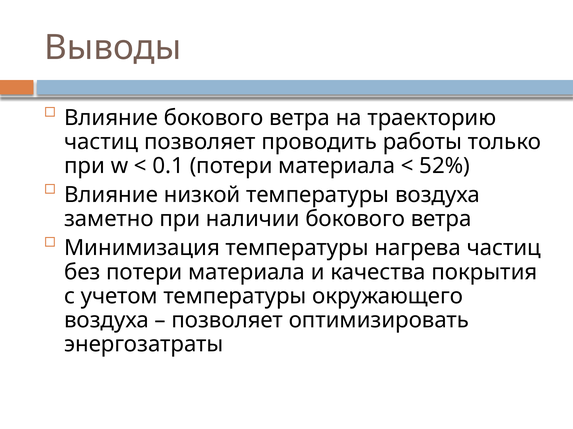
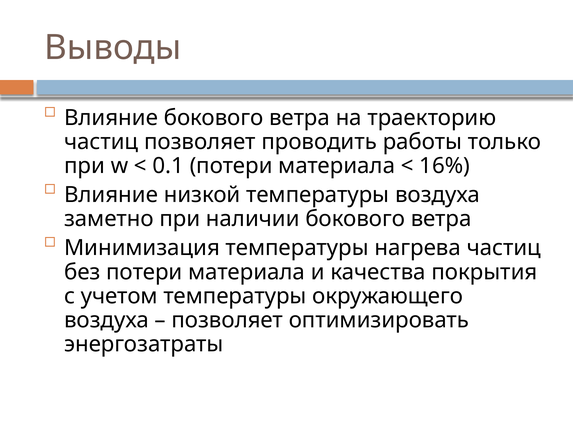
52%: 52% -> 16% (445, 166)
